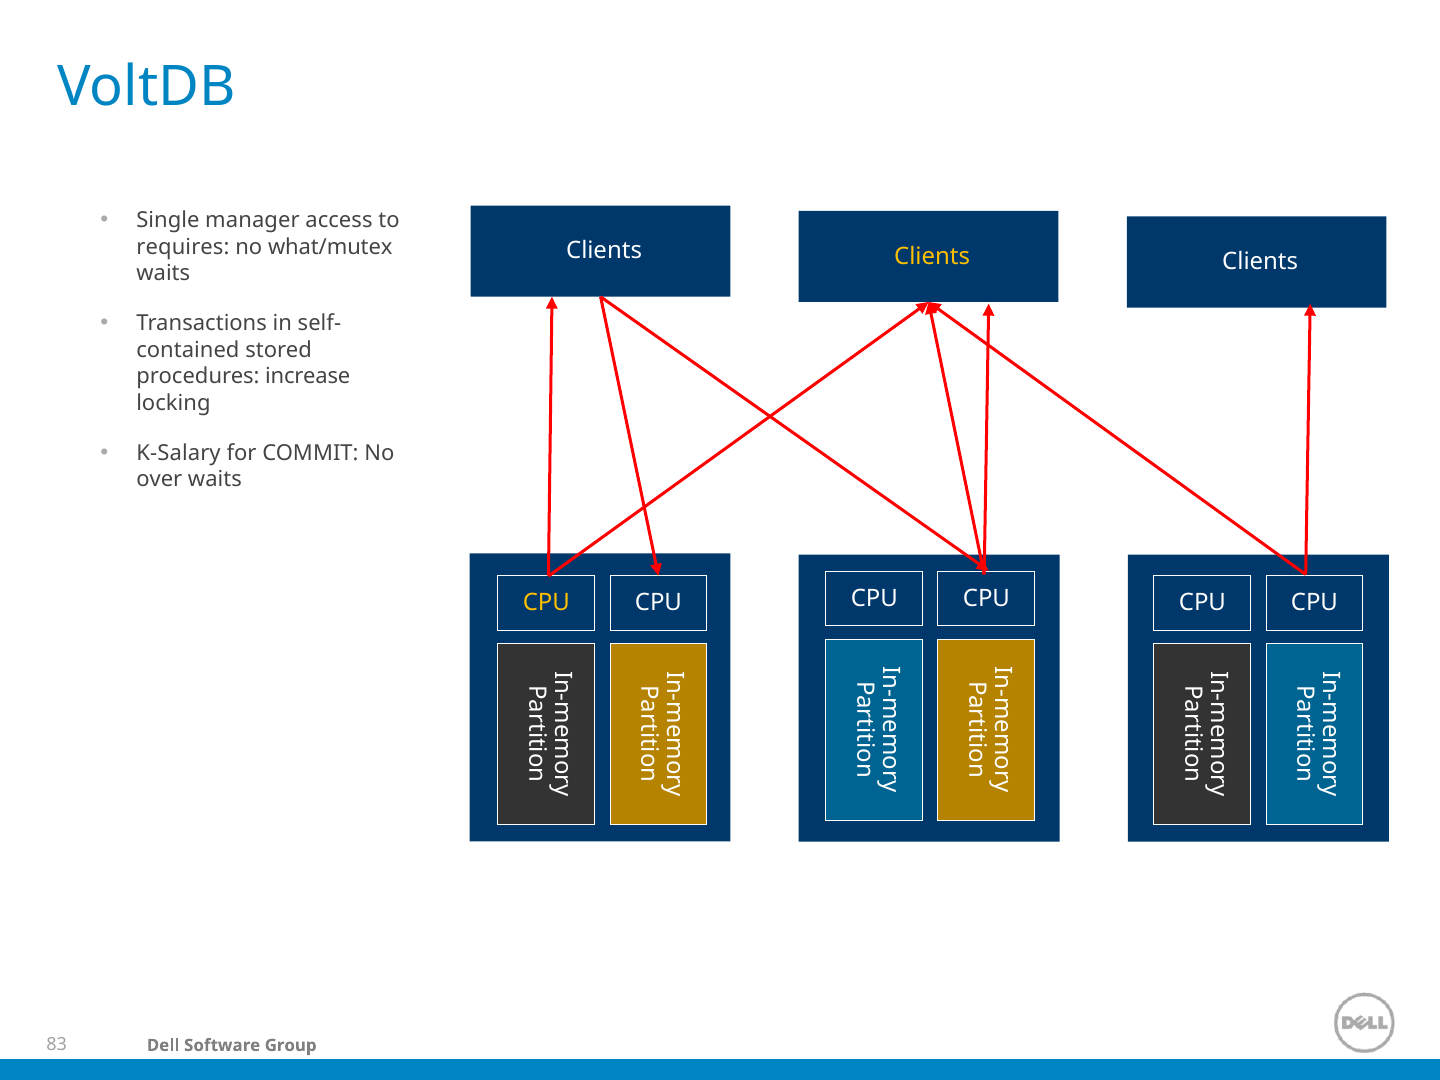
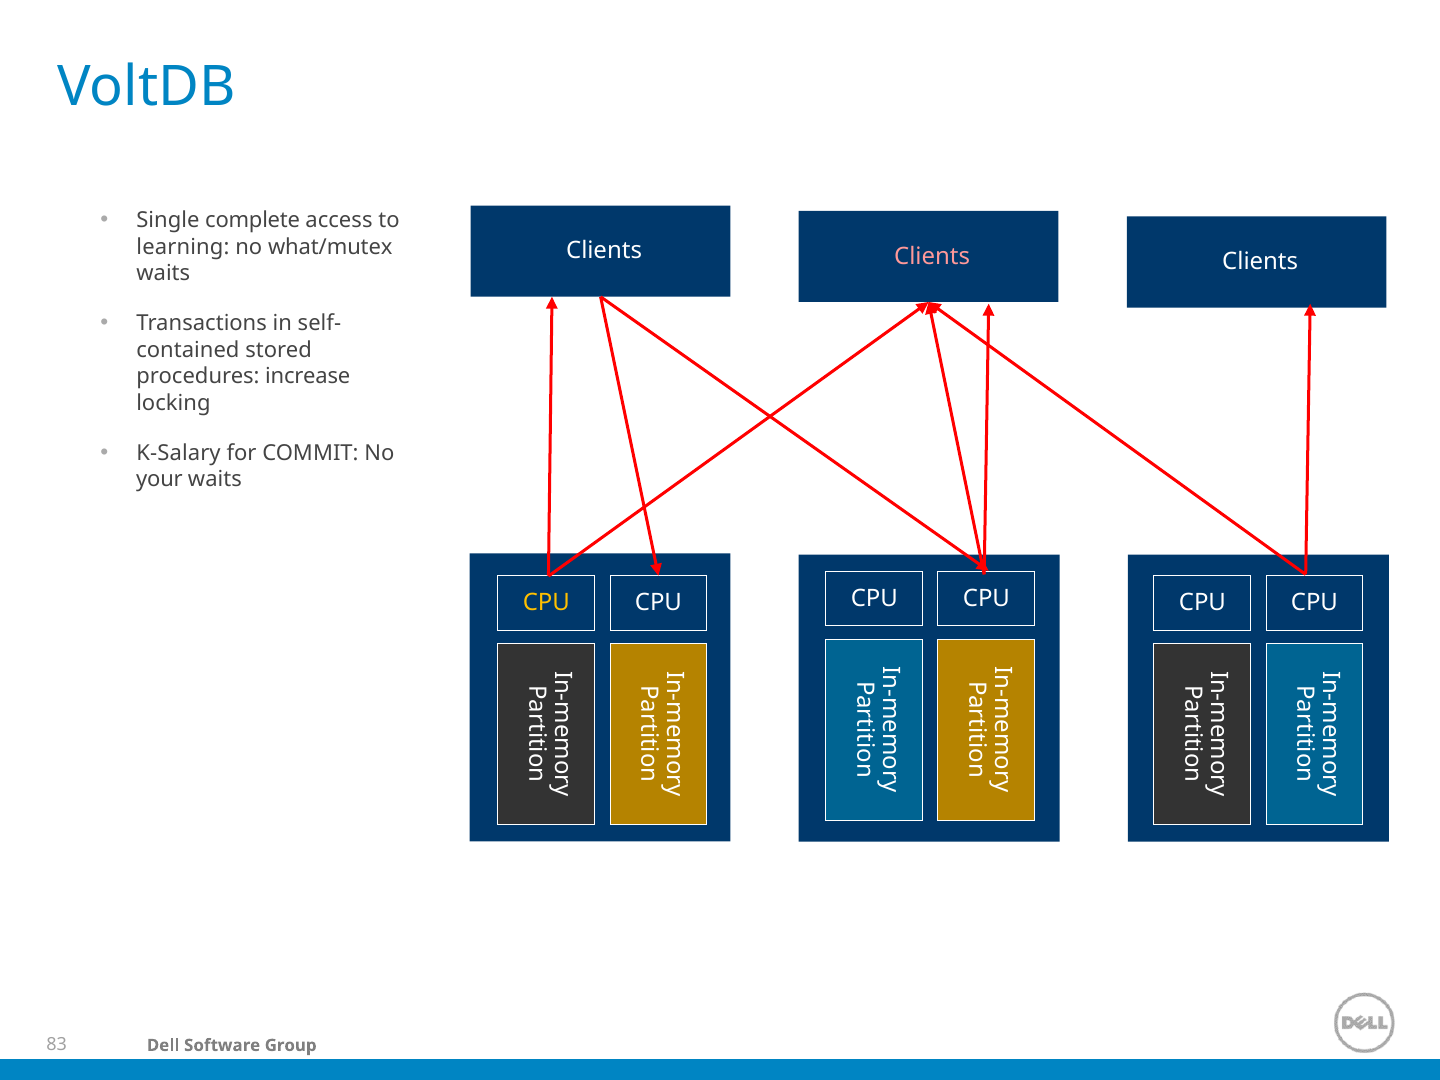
manager: manager -> complete (253, 220)
requires: requires -> learning (183, 247)
Clients colour: yellow -> pink (932, 256)
over: over -> your (159, 480)
